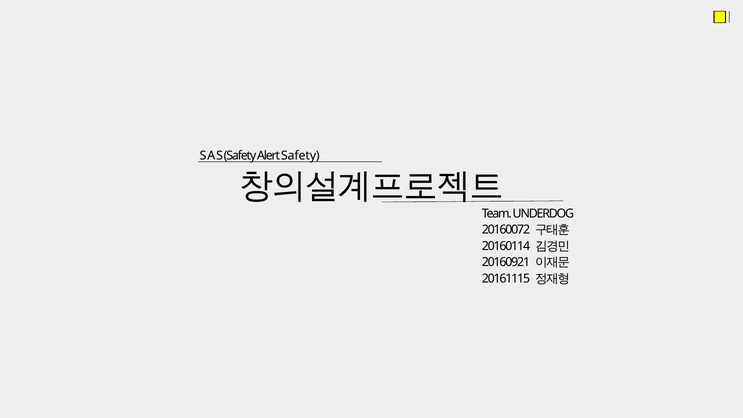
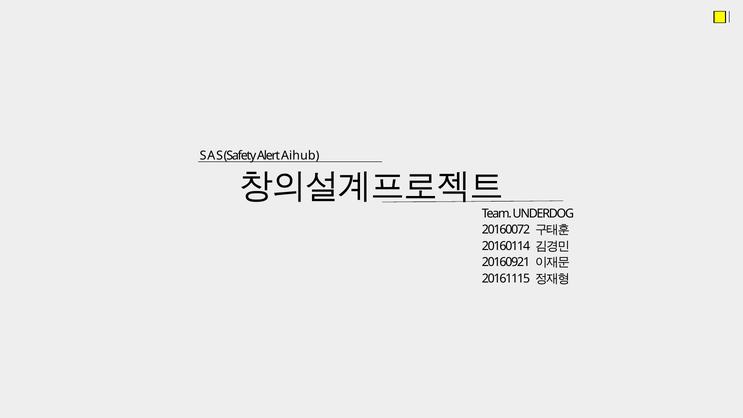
Alert Safety: Safety -> Aihub (300, 155)
